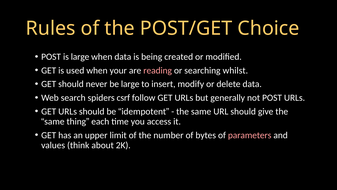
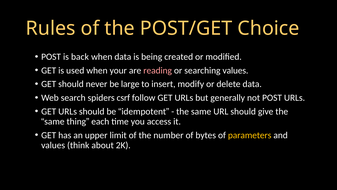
is large: large -> back (80, 57)
searching whilst: whilst -> values (235, 70)
parameters colour: pink -> yellow (250, 135)
